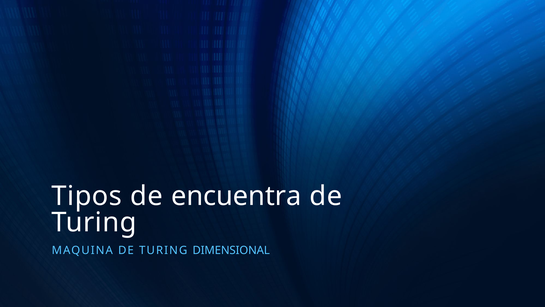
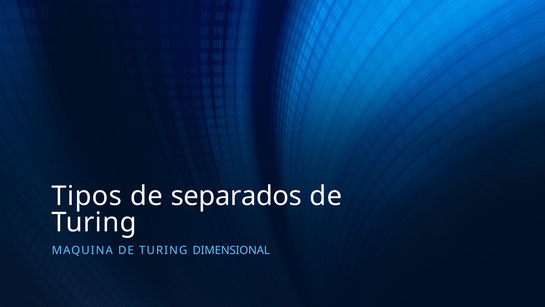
encuentra: encuentra -> separados (236, 196)
